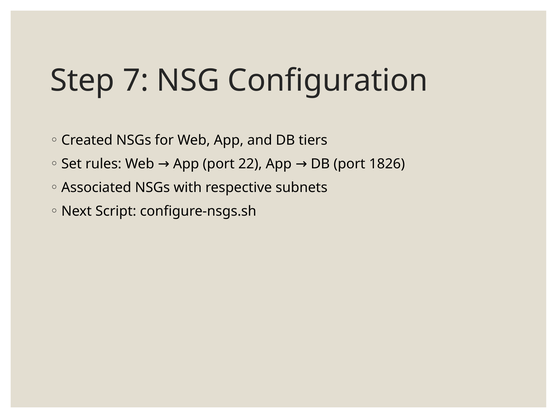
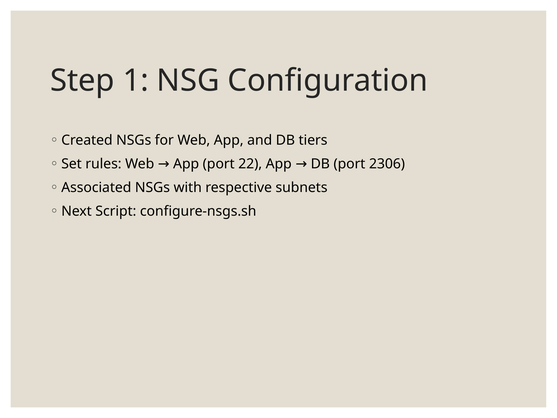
7: 7 -> 1 (136, 81)
1826: 1826 -> 2306 (387, 164)
